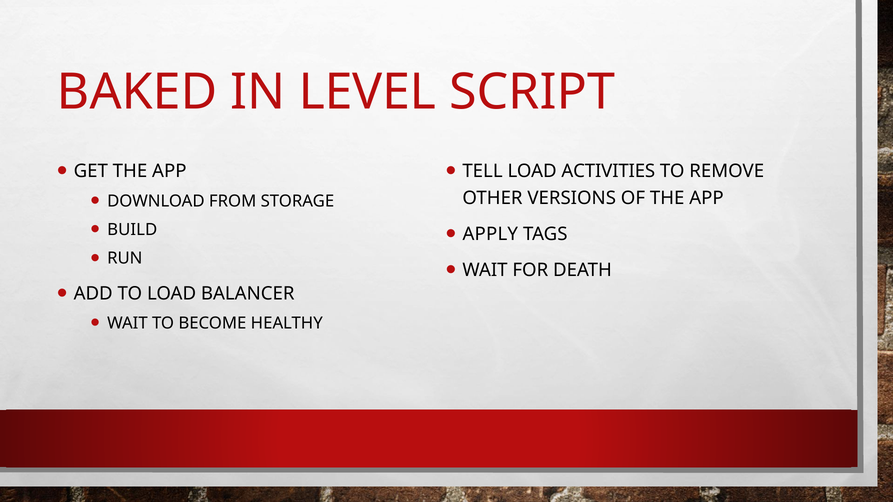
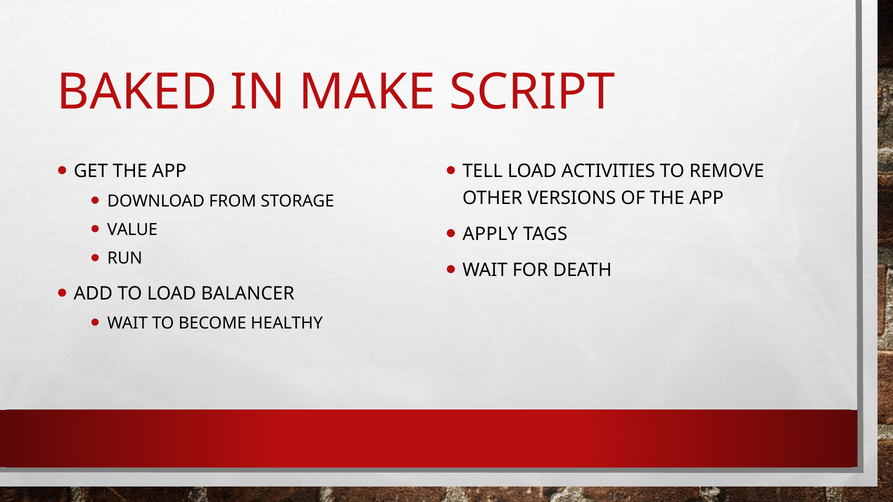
LEVEL: LEVEL -> MAKE (367, 92)
BUILD: BUILD -> VALUE (132, 230)
